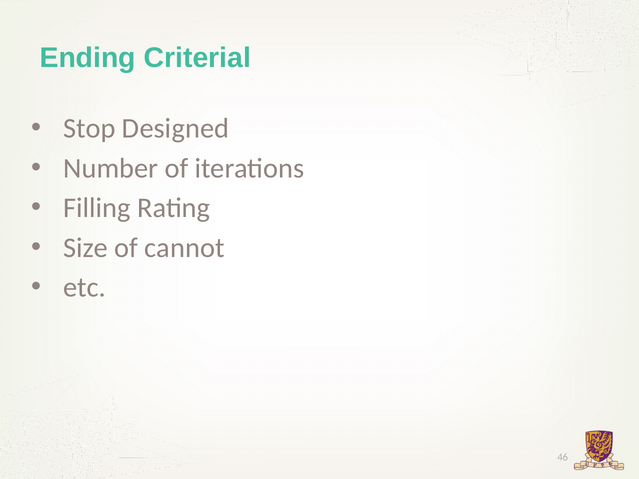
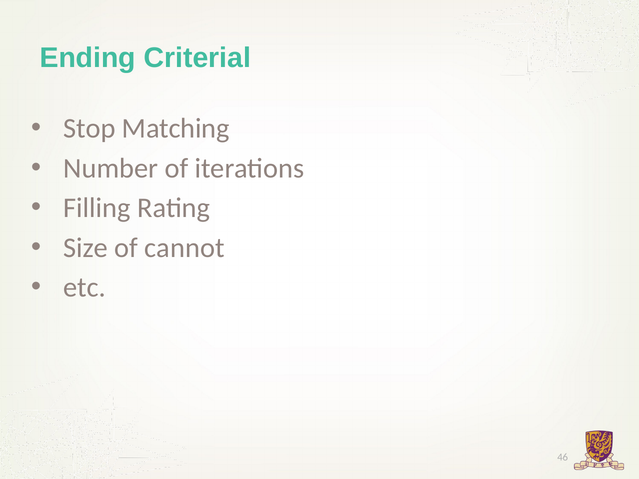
Designed: Designed -> Matching (176, 128)
